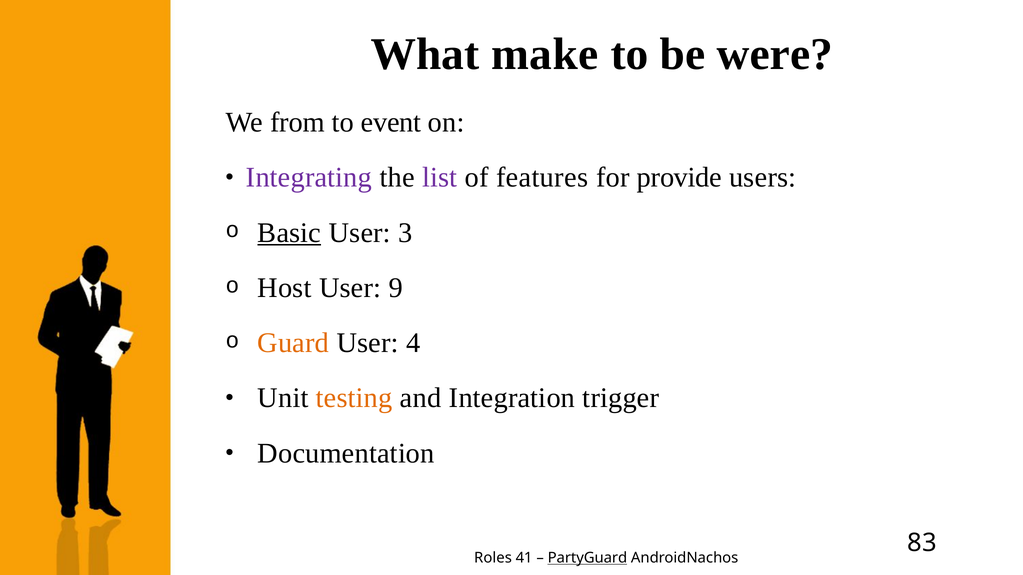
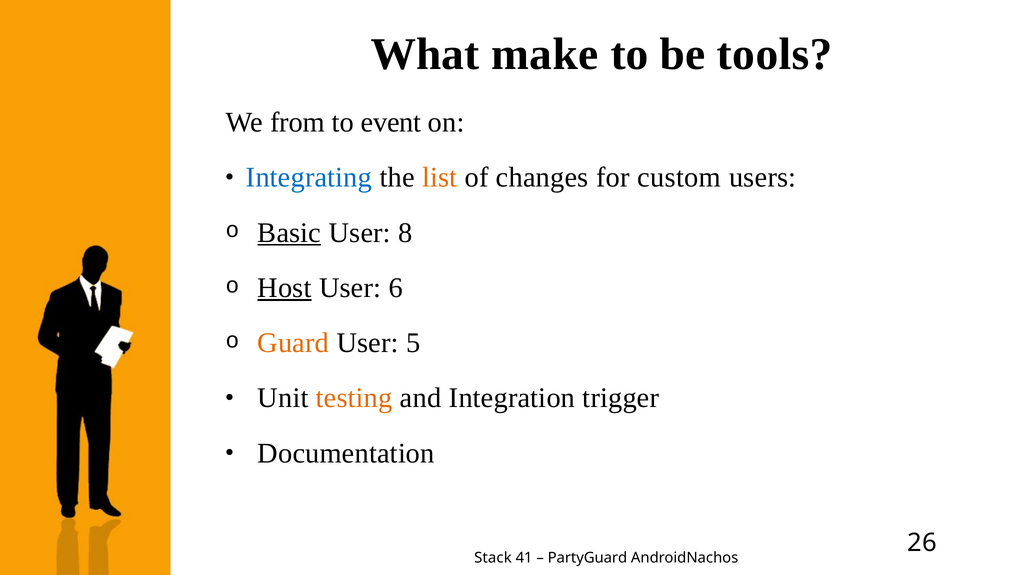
were: were -> tools (775, 54)
Integrating colour: purple -> blue (309, 178)
list colour: purple -> orange (440, 178)
features: features -> changes (542, 178)
provide: provide -> custom (679, 178)
3: 3 -> 8 (405, 233)
Host underline: none -> present (285, 288)
9: 9 -> 6 (396, 288)
4: 4 -> 5 (413, 343)
Roles: Roles -> Stack (493, 558)
PartyGuard underline: present -> none (587, 558)
83: 83 -> 26 (922, 543)
